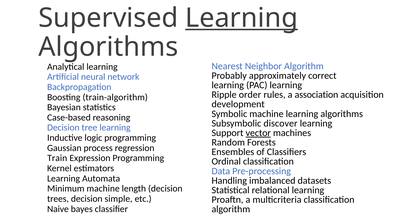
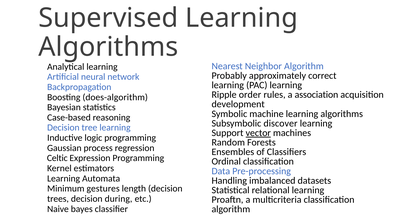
Learning underline: present -> none (242, 18)
train-algorithm: train-algorithm -> does-algorithm (115, 97)
Train: Train -> Celtic (57, 158)
Minimum machine: machine -> gestures (103, 189)
simple: simple -> during (119, 199)
